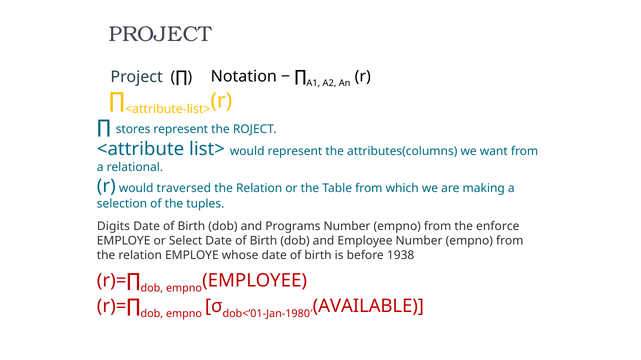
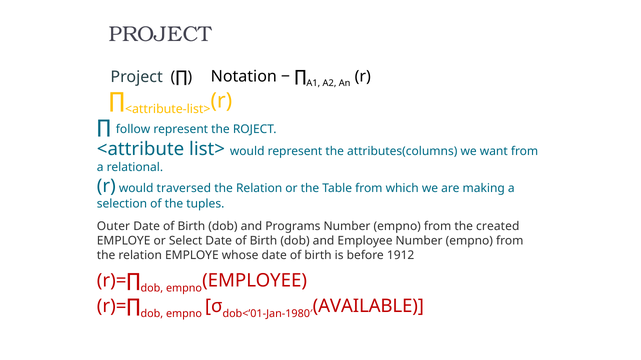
stores: stores -> follow (133, 129)
Digits: Digits -> Outer (113, 227)
enforce: enforce -> created (498, 227)
1938: 1938 -> 1912 (401, 256)
